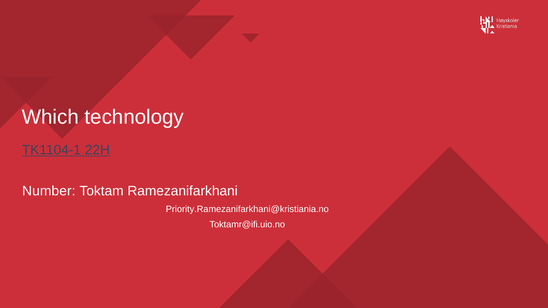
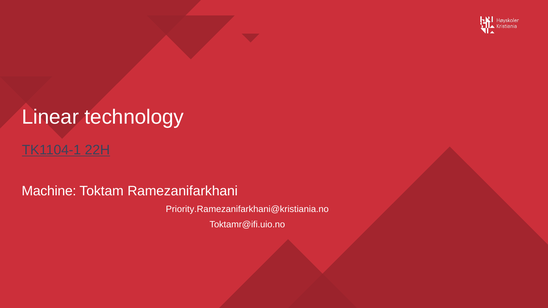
Which: Which -> Linear (50, 117)
Number: Number -> Machine (49, 191)
